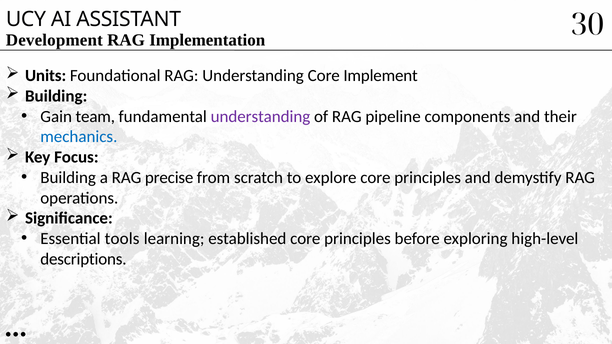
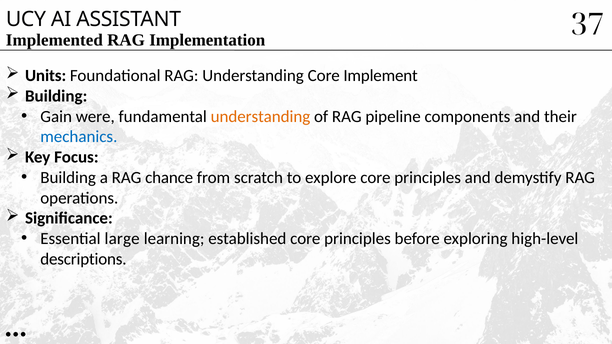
30: 30 -> 37 (587, 25)
Development: Development -> Implemented (54, 40)
team: team -> were (95, 117)
understanding colour: purple -> orange (260, 117)
precise: precise -> chance (169, 178)
tools: tools -> large (122, 239)
